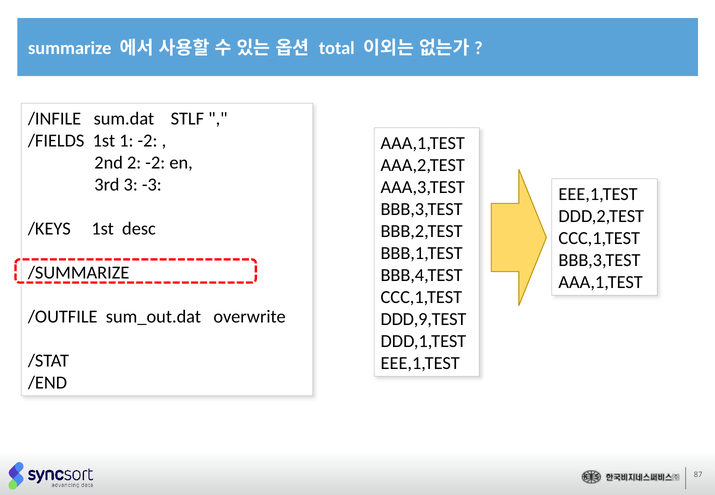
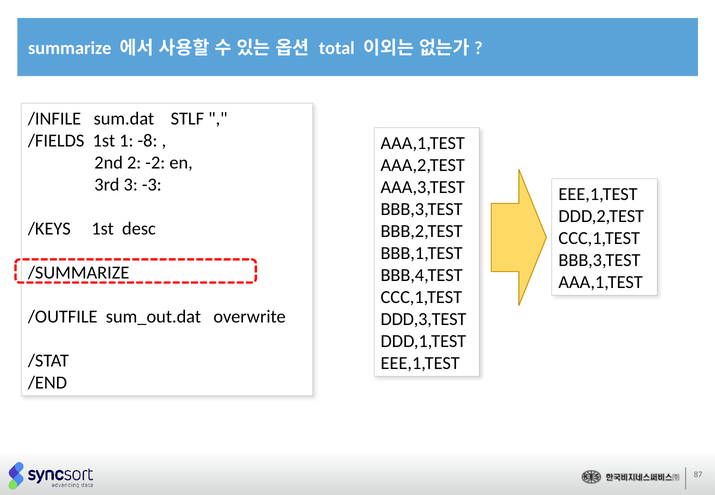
1 -2: -2 -> -8 (148, 141)
DDD,9,TEST: DDD,9,TEST -> DDD,3,TEST (423, 319)
